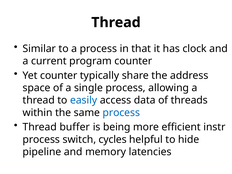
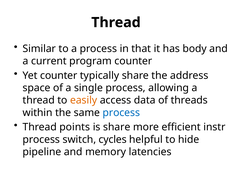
clock: clock -> body (195, 49)
easily colour: blue -> orange (84, 100)
buffer: buffer -> points (75, 127)
is being: being -> share (117, 127)
